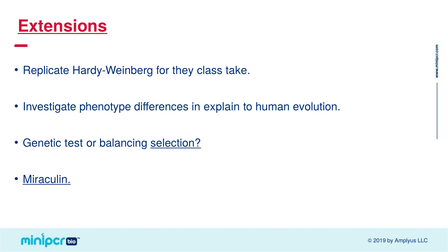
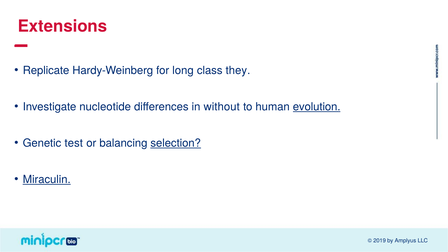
Extensions underline: present -> none (62, 26)
they: they -> long (183, 70)
take: take -> they (238, 70)
phenotype: phenotype -> nucleotide (105, 107)
explain: explain -> without (222, 107)
evolution underline: none -> present (317, 107)
